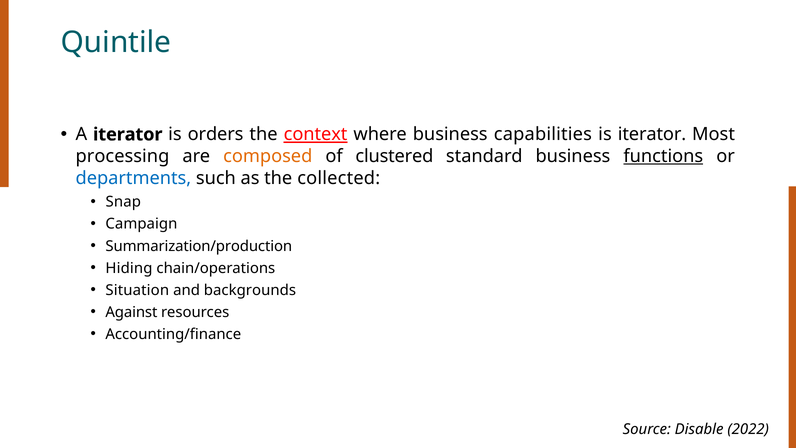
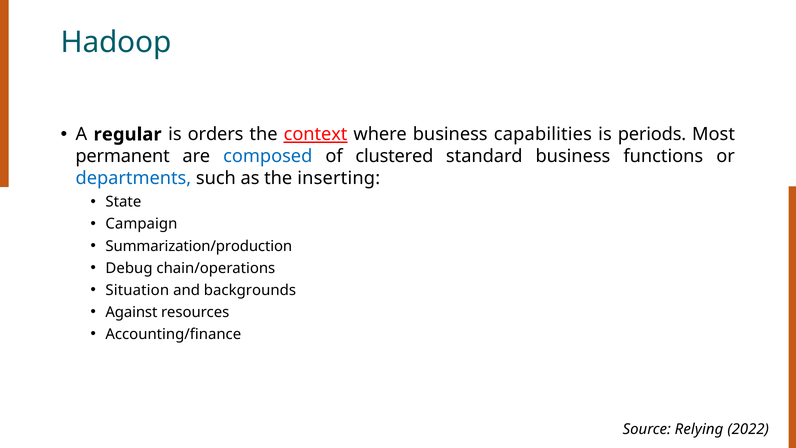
Quintile: Quintile -> Hadoop (116, 42)
A iterator: iterator -> regular (128, 134)
is iterator: iterator -> periods (652, 134)
processing: processing -> permanent (123, 156)
composed colour: orange -> blue (268, 156)
functions underline: present -> none (663, 156)
collected: collected -> inserting (339, 178)
Snap: Snap -> State (123, 202)
Hiding: Hiding -> Debug (129, 268)
Disable: Disable -> Relying (699, 429)
